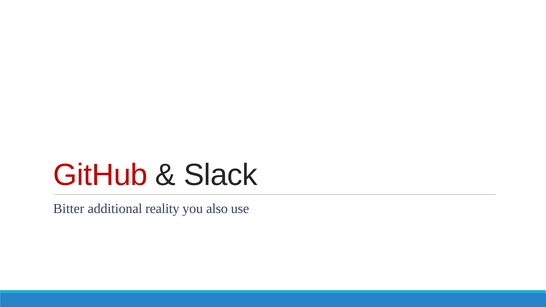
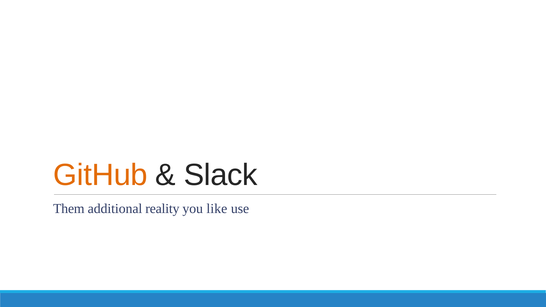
GitHub colour: red -> orange (100, 175)
Bitter: Bitter -> Them (69, 209)
also: also -> like (217, 209)
